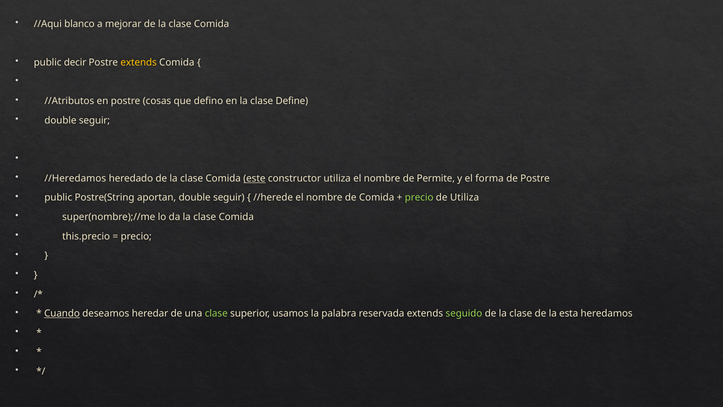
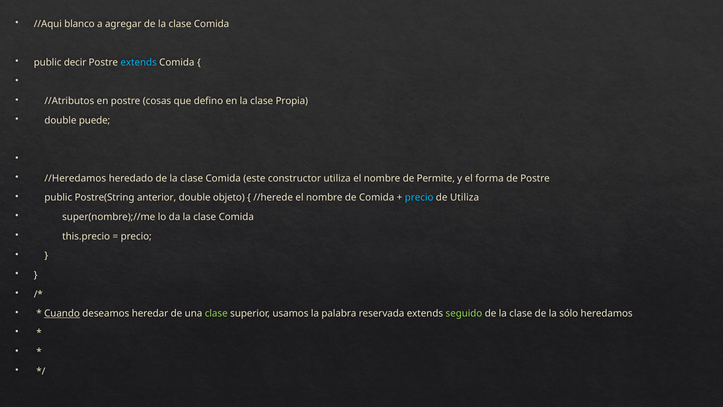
mejorar: mejorar -> agregar (123, 24)
extends colour: yellow -> light blue (139, 62)
Define: Define -> Propia (292, 101)
seguir: seguir -> puede (95, 120)
este underline: present -> none (254, 178)
aportan: aportan -> anterior (157, 198)
seguir: seguir -> objeto (229, 198)
precio colour: light green -> light blue (419, 198)
esta: esta -> sólo (569, 313)
